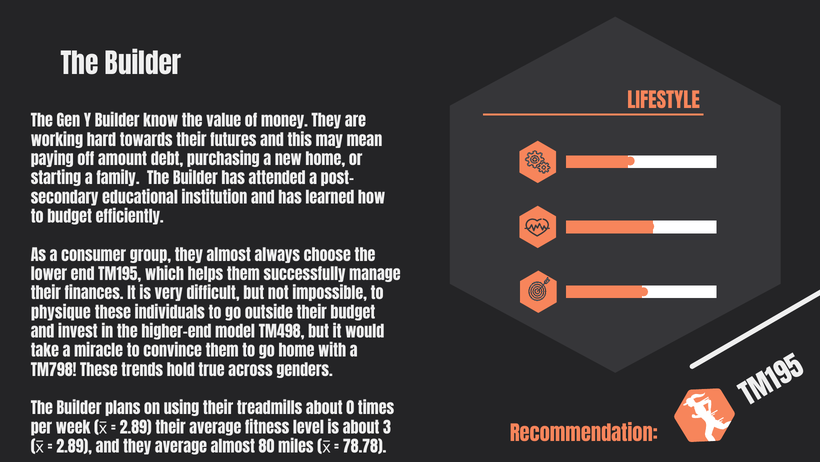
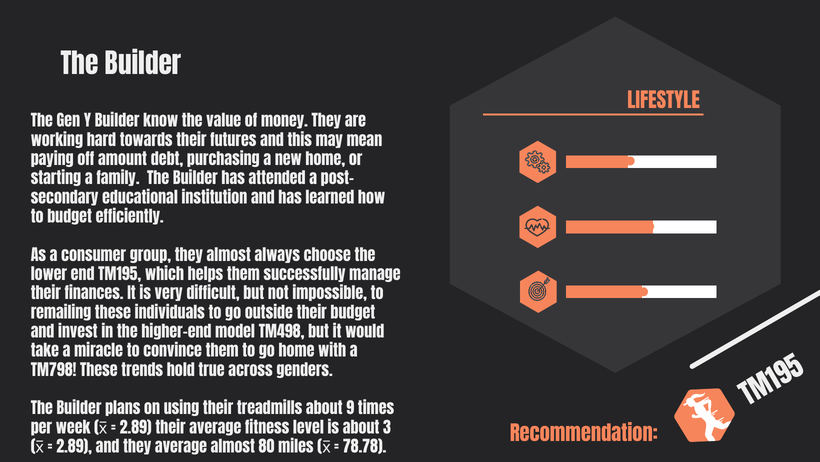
physique: physique -> remailing (61, 313)
about 0: 0 -> 9 (350, 409)
